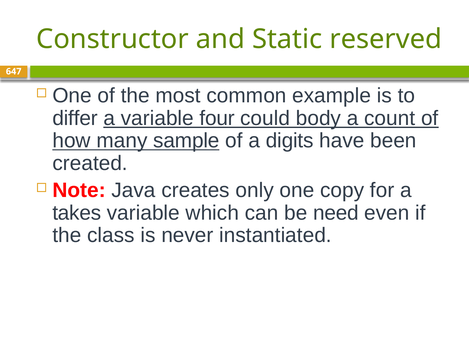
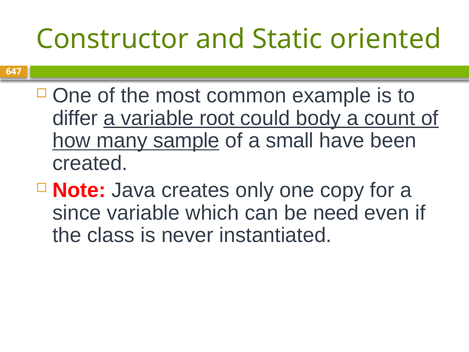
reserved: reserved -> oriented (386, 39)
four: four -> root (217, 118)
digits: digits -> small (290, 141)
takes: takes -> since (77, 213)
